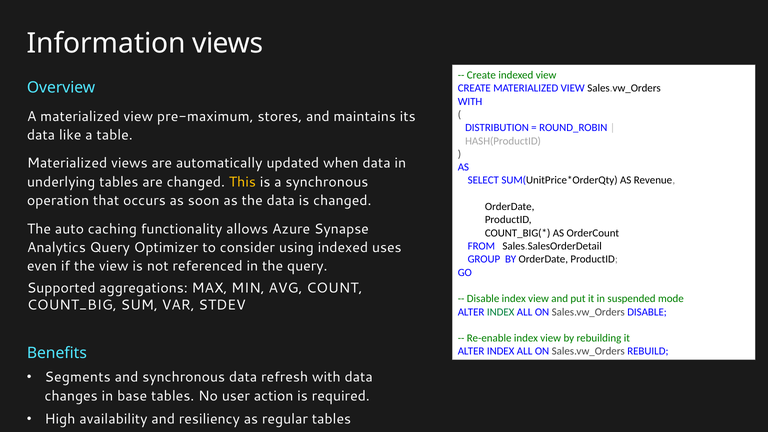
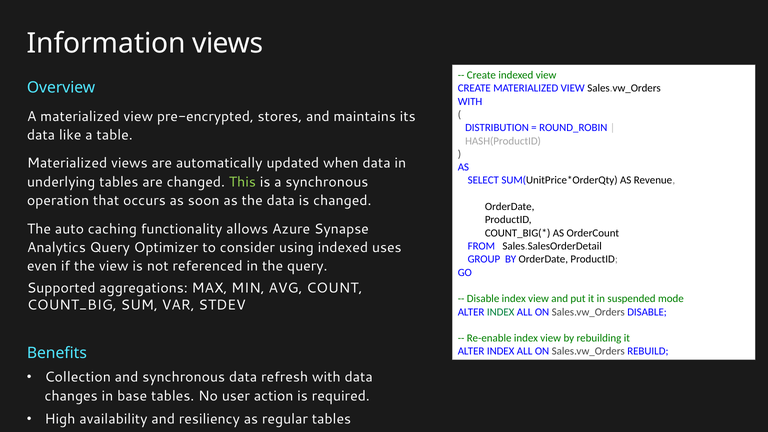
pre-maximum: pre-maximum -> pre-encrypted (205, 116)
This colour: yellow -> light green (242, 182)
Segments: Segments -> Collection (78, 377)
